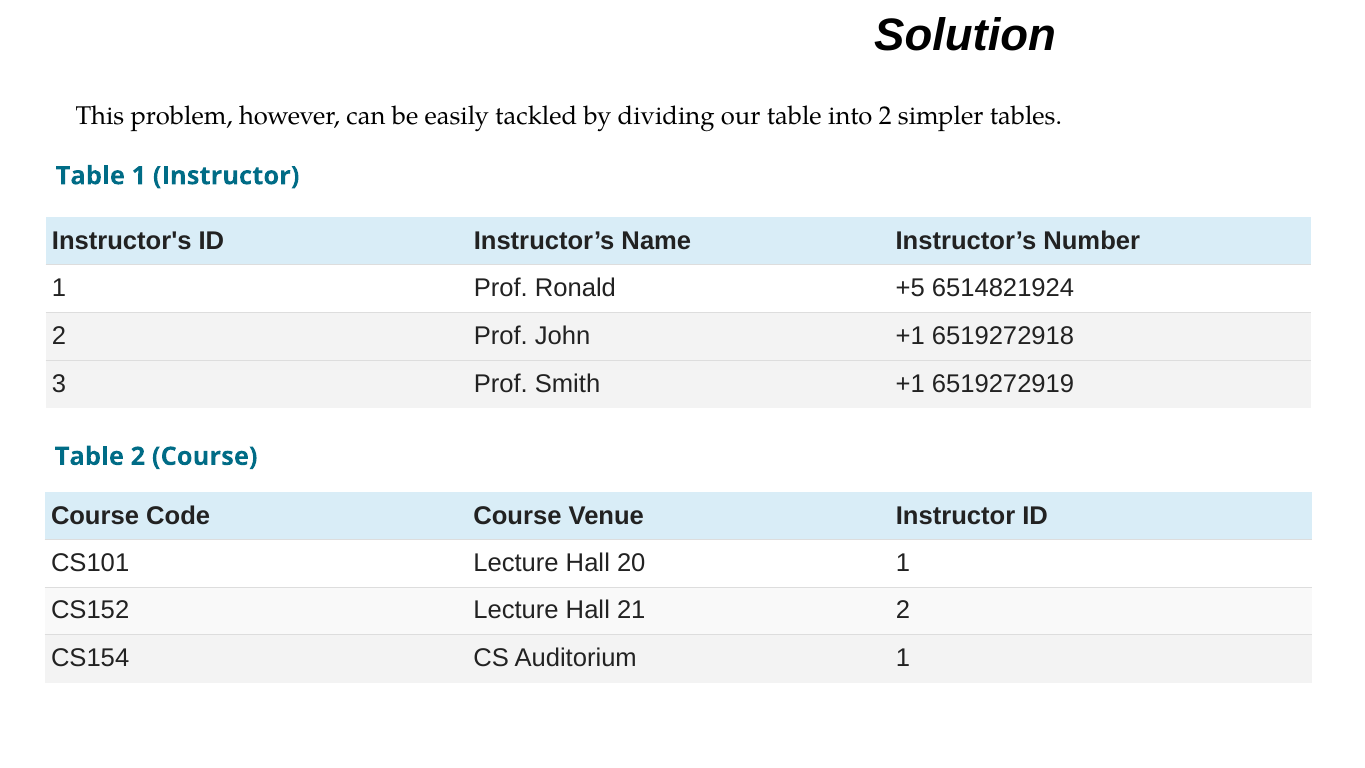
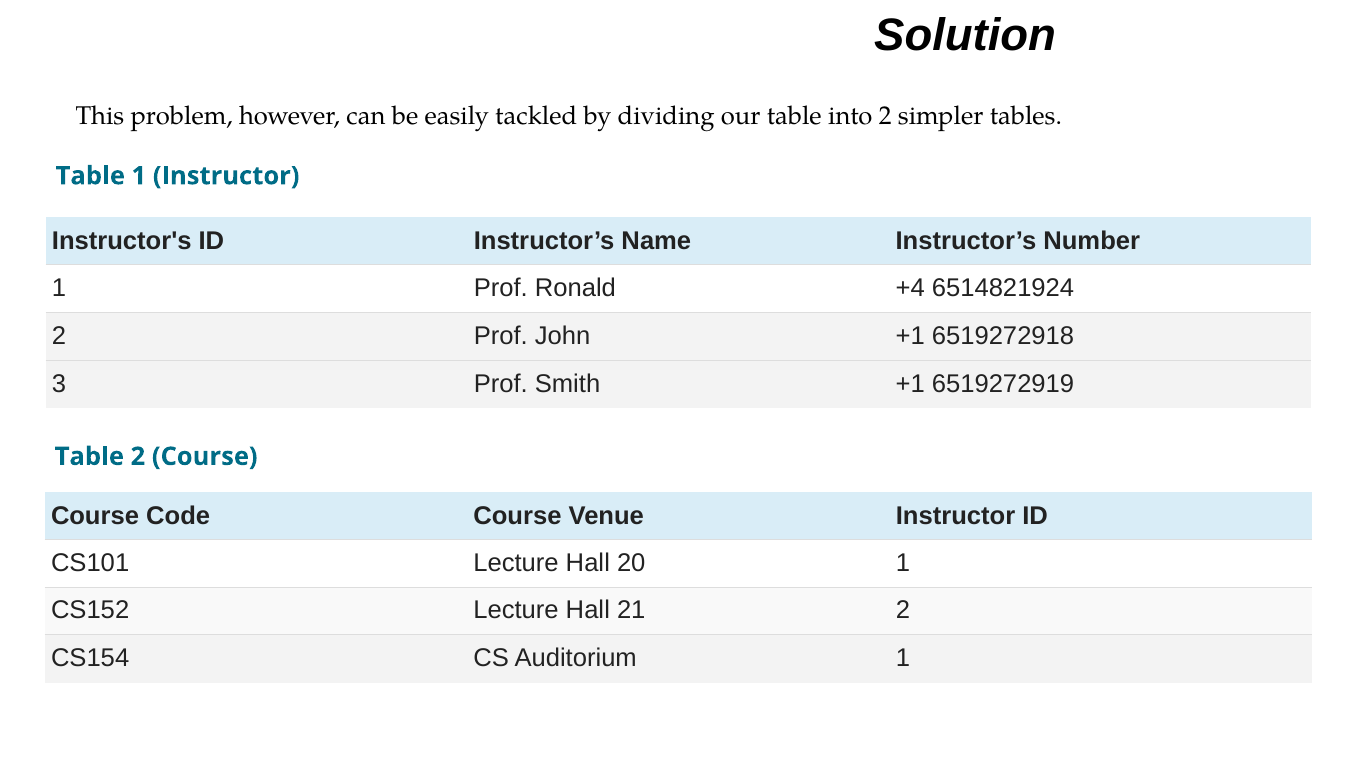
+5: +5 -> +4 (910, 288)
